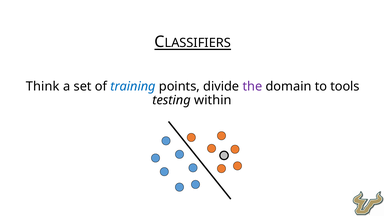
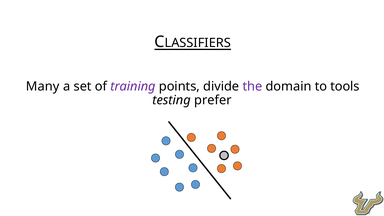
Think: Think -> Many (43, 86)
training colour: blue -> purple (133, 86)
within: within -> prefer (213, 100)
